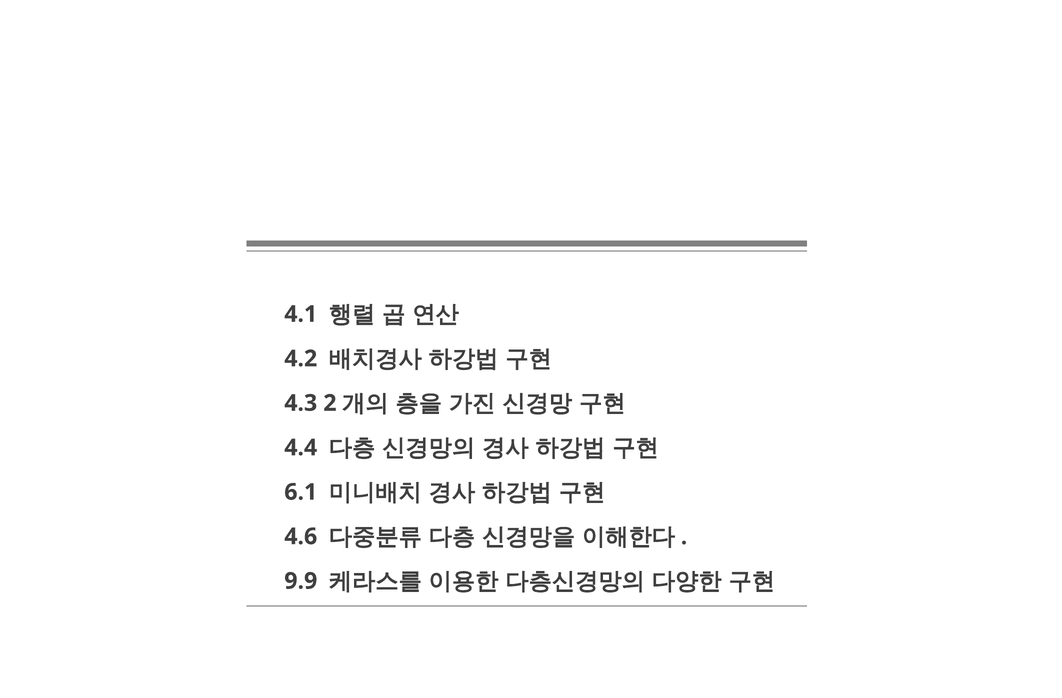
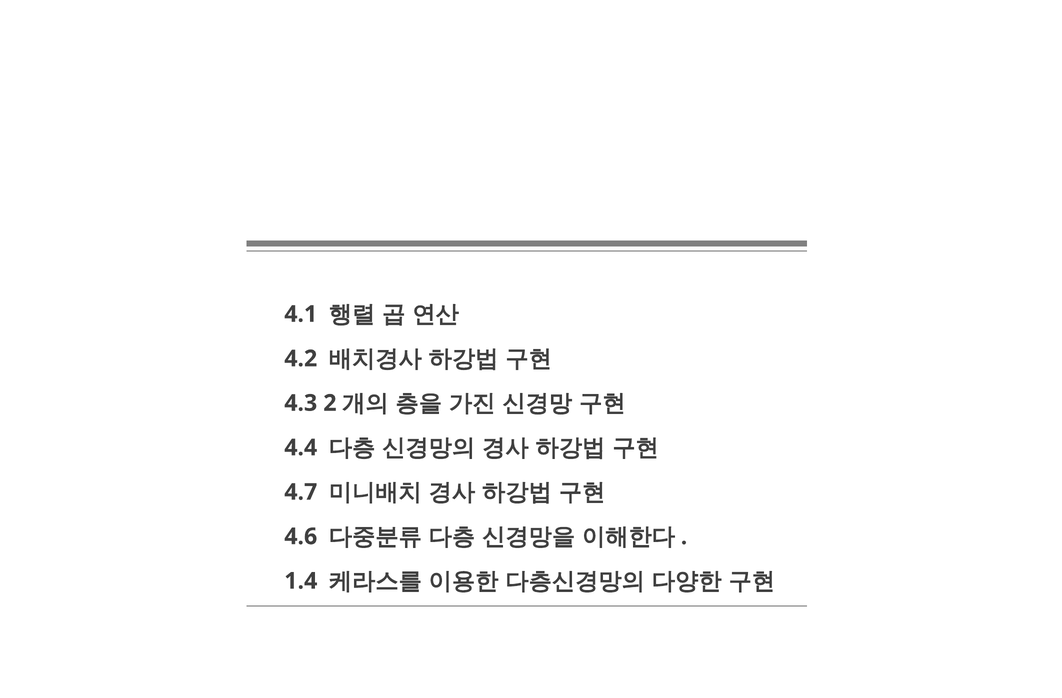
6.1: 6.1 -> 4.7 (301, 492)
9.9: 9.9 -> 1.4 (301, 581)
